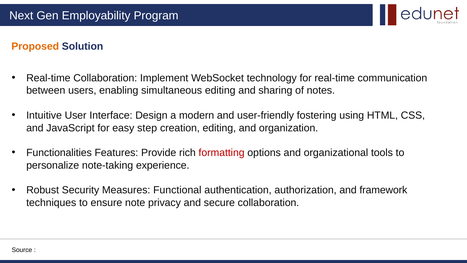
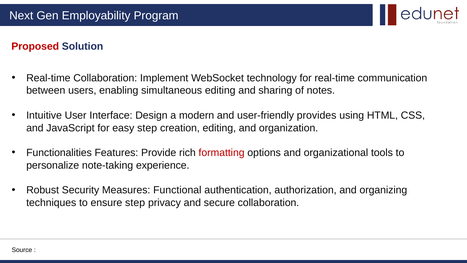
Proposed colour: orange -> red (35, 46)
fostering: fostering -> provides (317, 115)
framework: framework -> organizing (383, 190)
ensure note: note -> step (135, 202)
